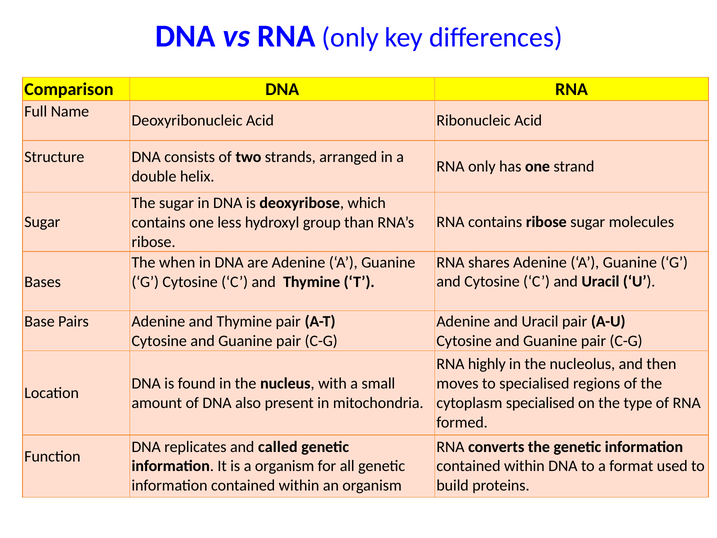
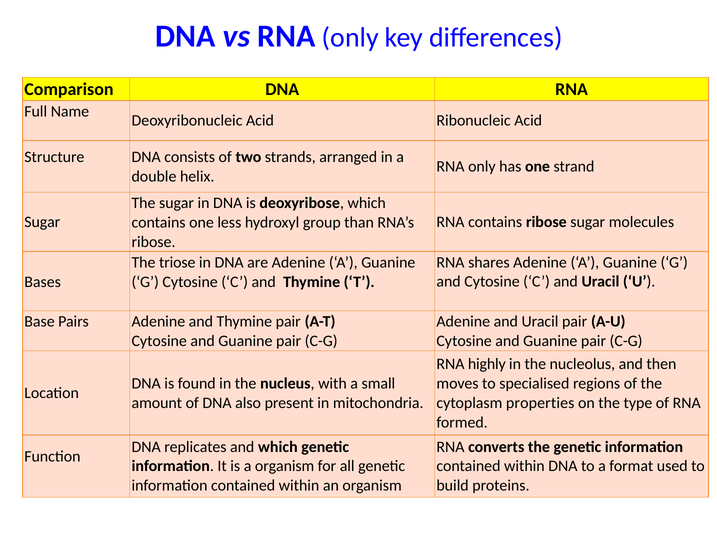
when: when -> triose (177, 262)
cytoplasm specialised: specialised -> properties (540, 403)
and called: called -> which (278, 447)
